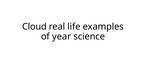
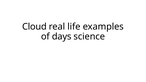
year: year -> days (62, 36)
